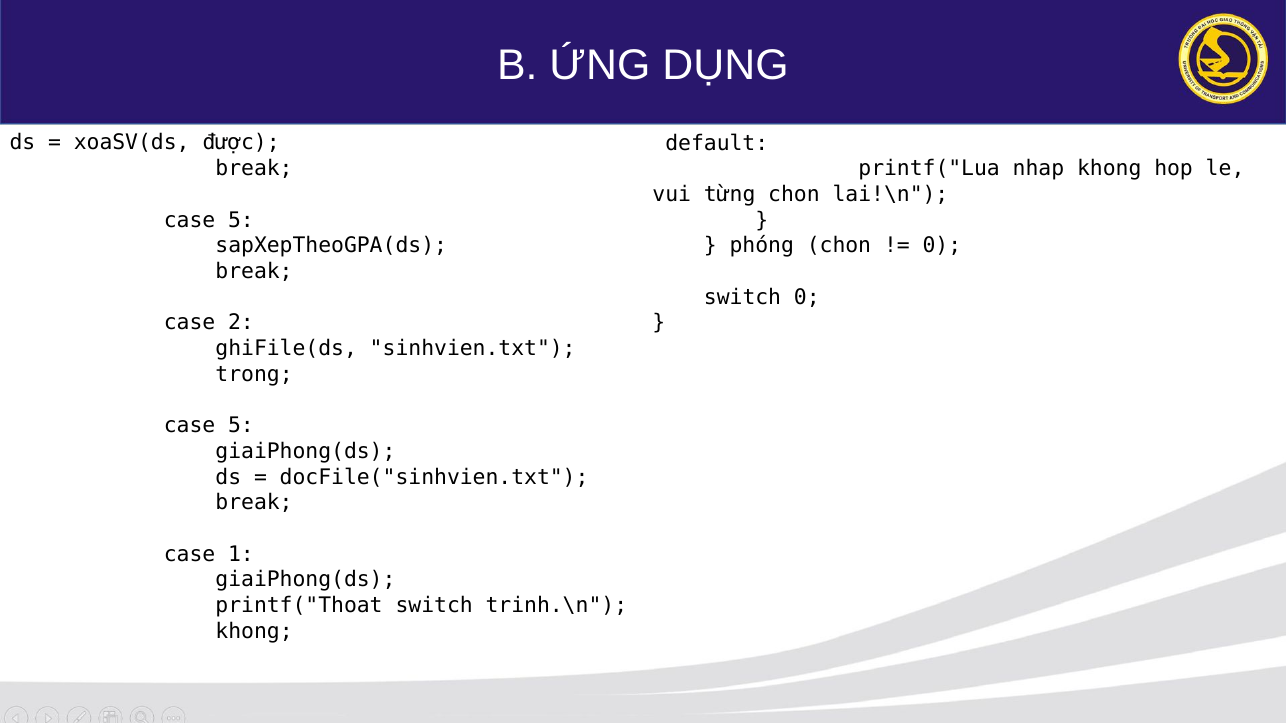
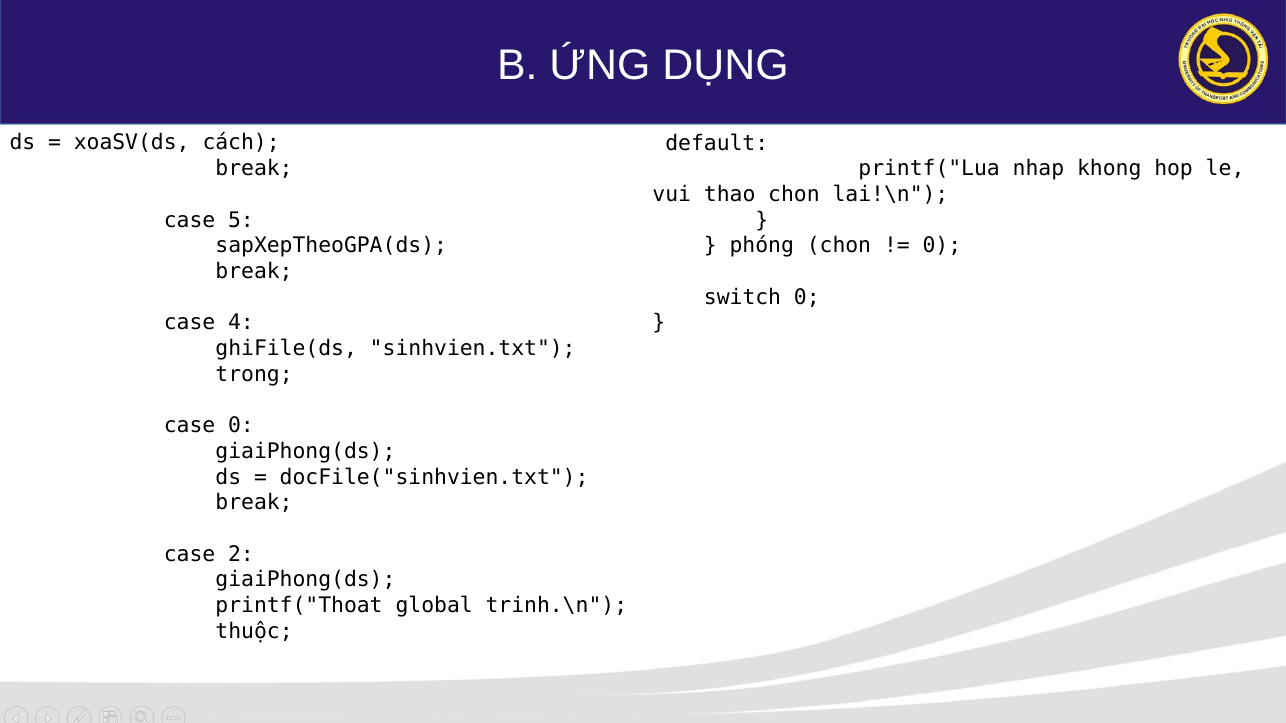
được: được -> cách (241, 143)
từng: từng -> thao (730, 194)
2: 2 -> 4 (241, 323)
5: 5 -> 0 (241, 426)
1: 1 -> 2 (241, 554)
printf("Thoat switch: switch -> global (434, 606)
khong: khong -> thuộc (254, 631)
